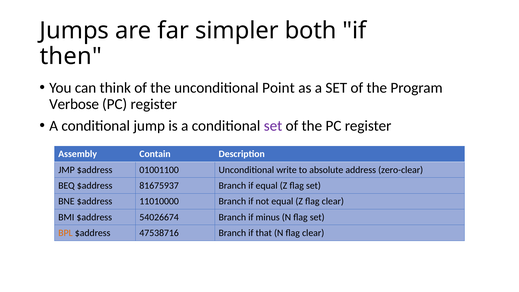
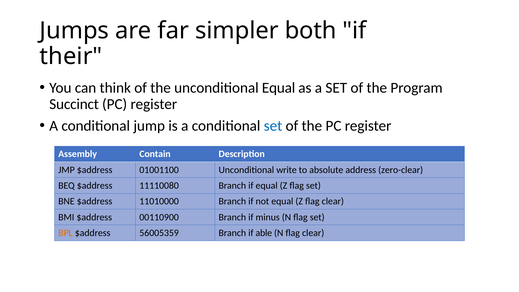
then: then -> their (71, 56)
unconditional Point: Point -> Equal (279, 88)
Verbose: Verbose -> Succinct (74, 104)
set colour: purple -> blue (273, 126)
81675937: 81675937 -> 11110080 (159, 186)
54026674: 54026674 -> 00110900 (159, 217)
47538716: 47538716 -> 56005359 (159, 233)
that: that -> able (264, 233)
